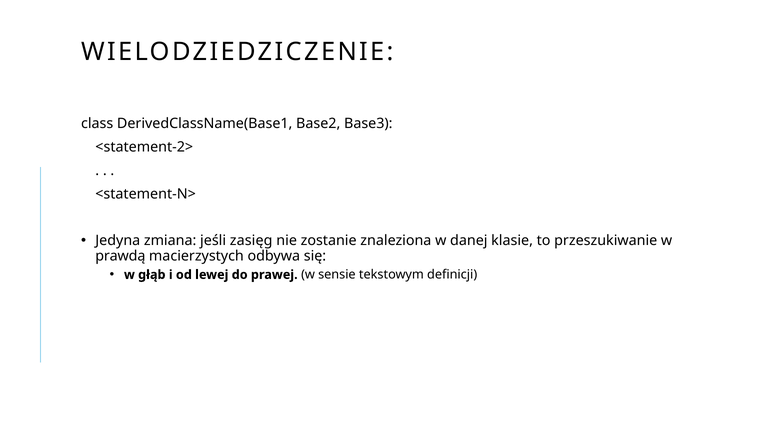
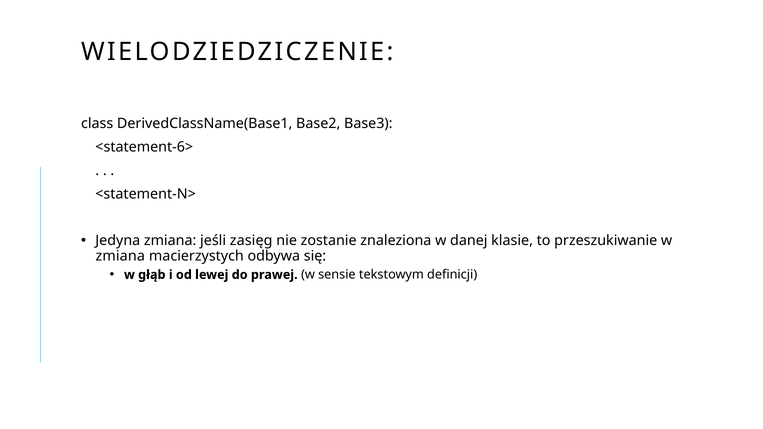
<statement-2>: <statement-2> -> <statement-6> (144, 147)
prawdą: prawdą -> zmiana (120, 256)
